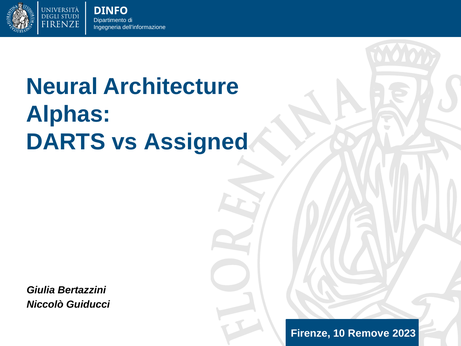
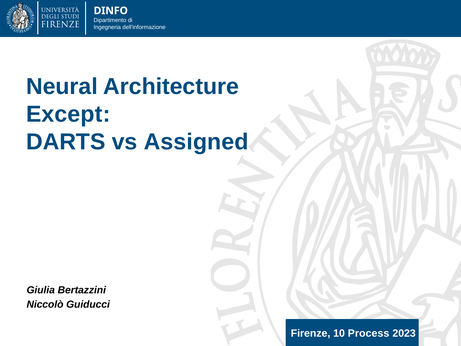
Alphas: Alphas -> Except (68, 114)
Remove: Remove -> Process (369, 333)
